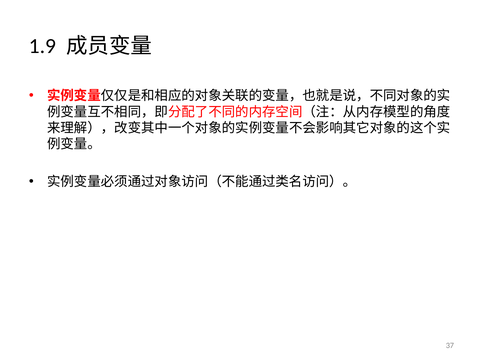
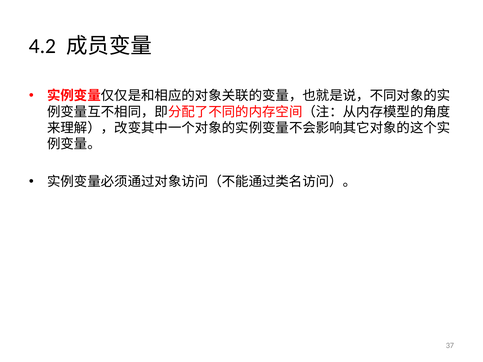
1.9: 1.9 -> 4.2 (43, 46)
